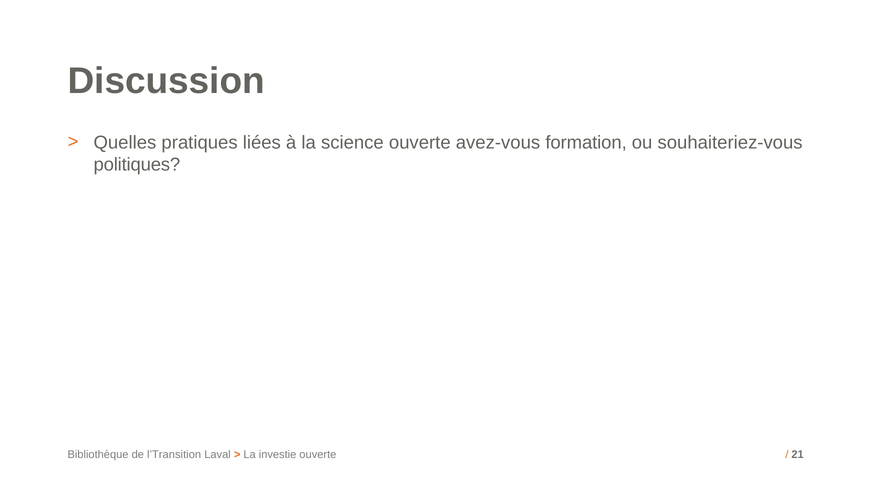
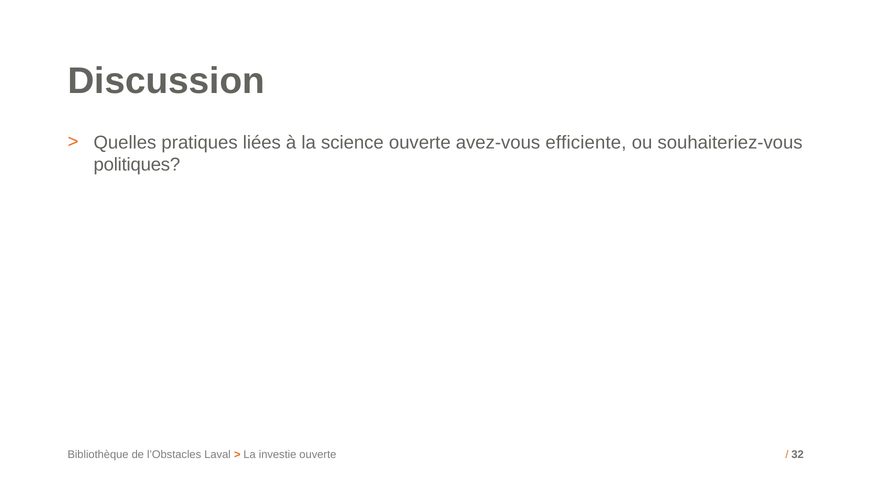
formation: formation -> efficiente (586, 142)
l’Transition: l’Transition -> l’Obstacles (174, 454)
21: 21 -> 32 (798, 454)
